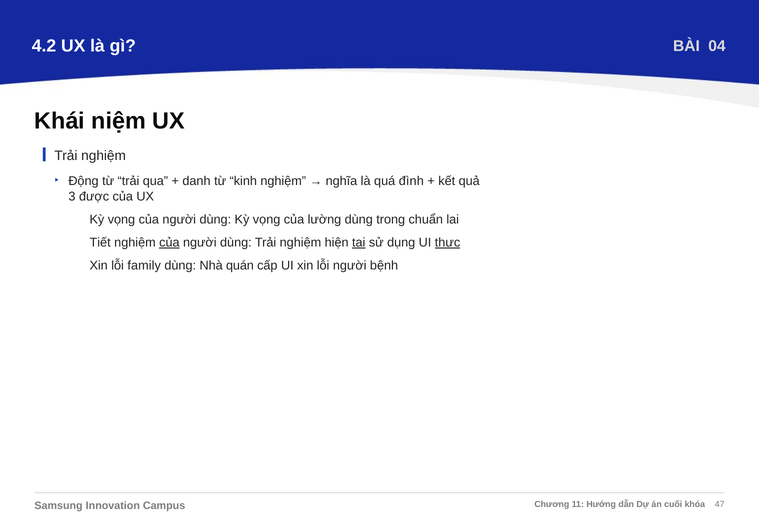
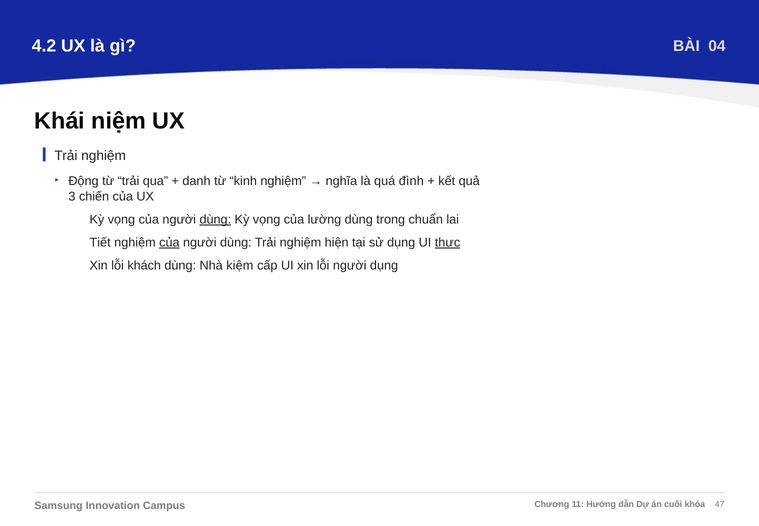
được: được -> chiến (94, 196)
dùng underline: none -> present (215, 219)
tại underline: present -> none (359, 242)
family: family -> khách (144, 265)
quán: quán -> kiệm (240, 265)
người bệnh: bệnh -> dụng (384, 265)
